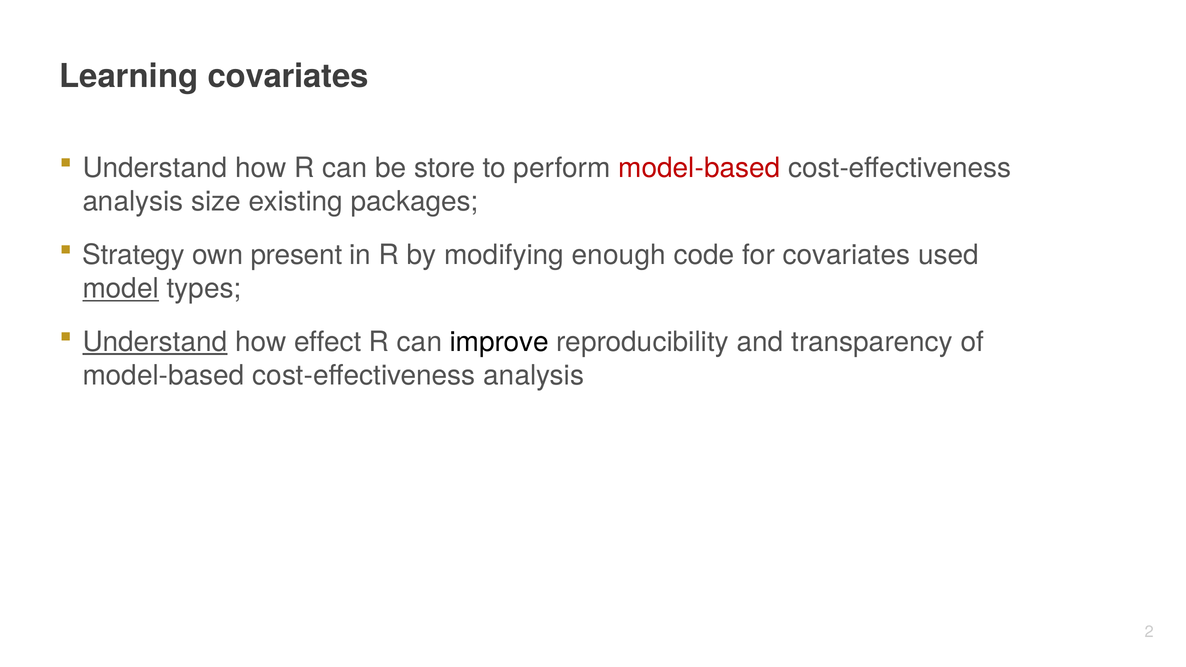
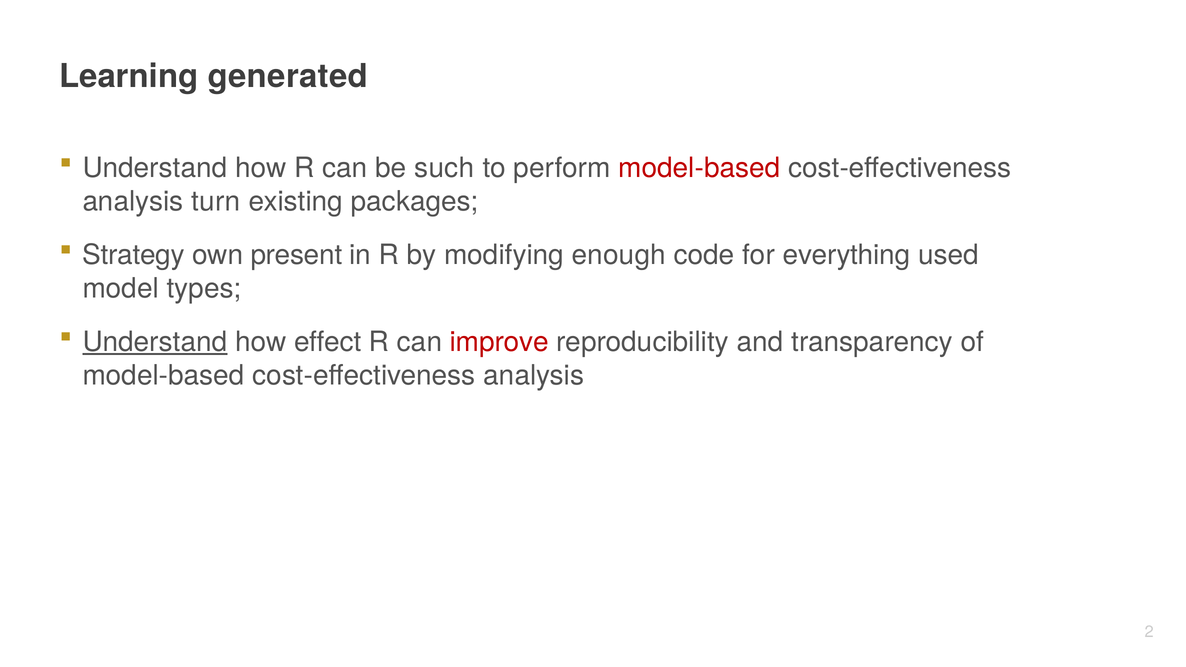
Learning covariates: covariates -> generated (288, 76)
store: store -> such (444, 168)
size: size -> turn (216, 202)
for covariates: covariates -> everything (847, 255)
model underline: present -> none (121, 289)
improve colour: black -> red (499, 342)
